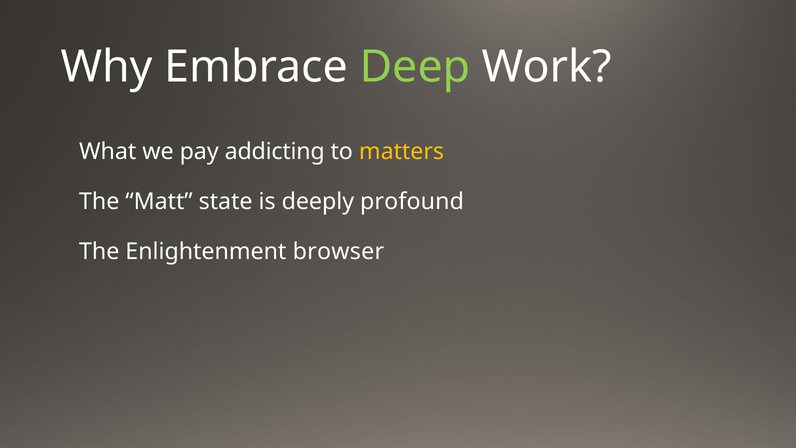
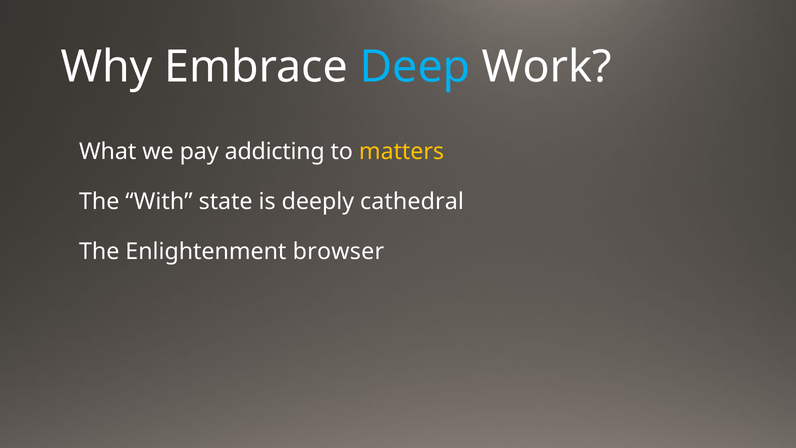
Deep colour: light green -> light blue (415, 67)
Matt: Matt -> With (159, 202)
profound: profound -> cathedral (412, 202)
